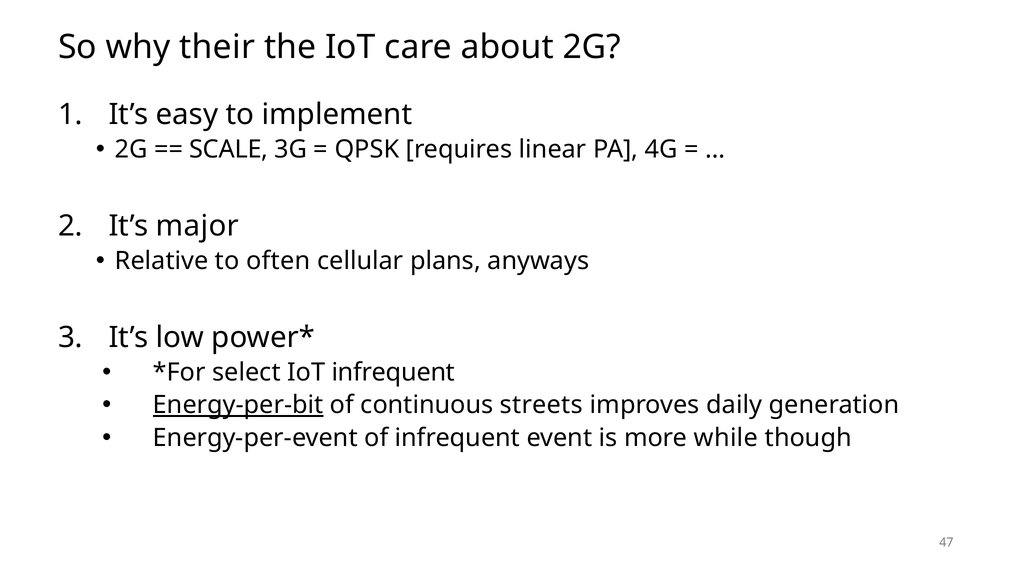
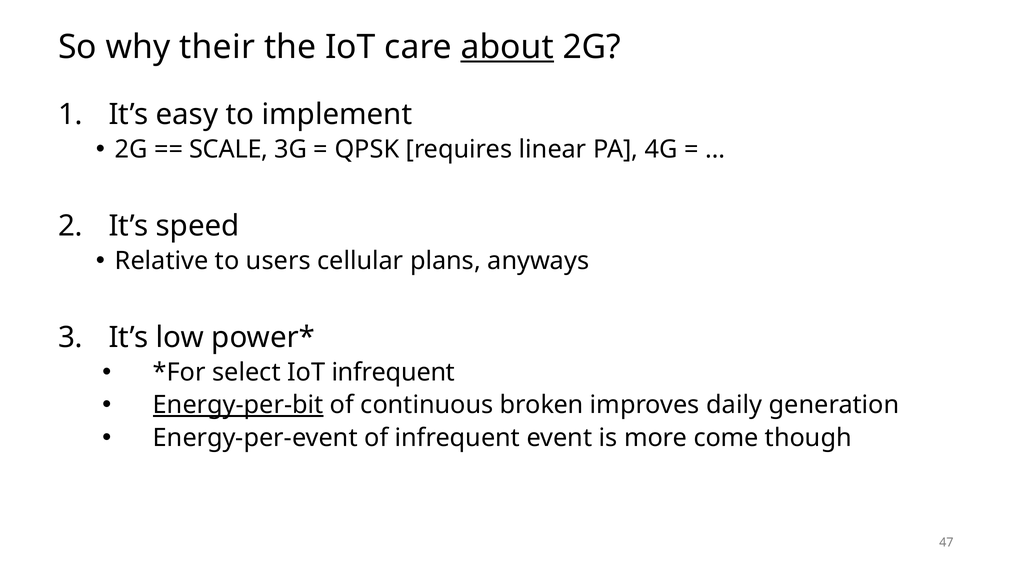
about underline: none -> present (507, 47)
major: major -> speed (198, 226)
often: often -> users (278, 261)
streets: streets -> broken (542, 405)
while: while -> come (726, 438)
